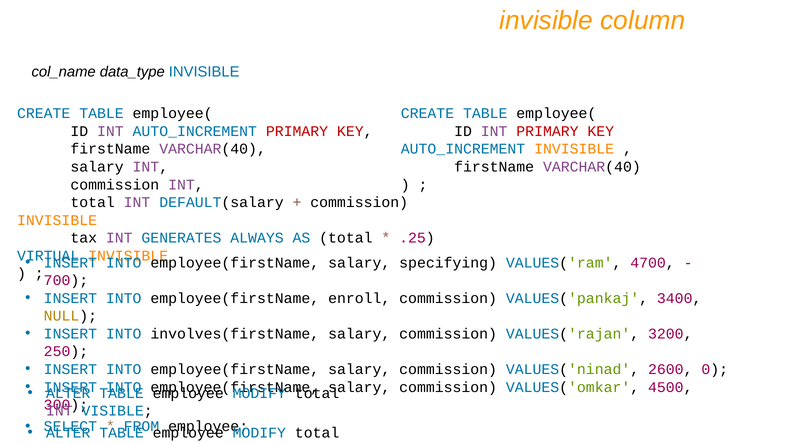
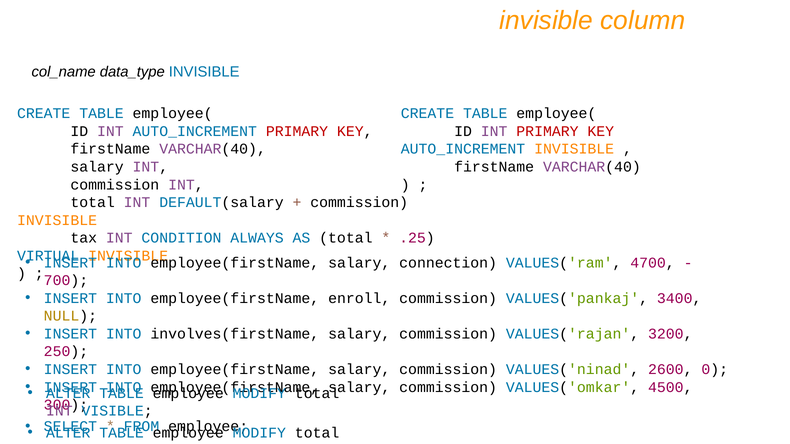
GENERATES: GENERATES -> CONDITION (181, 238)
specifying: specifying -> connection (448, 263)
